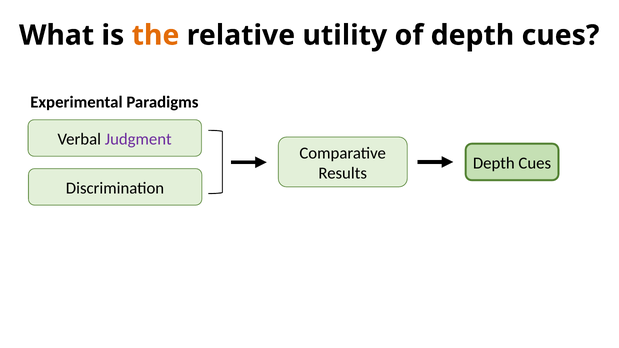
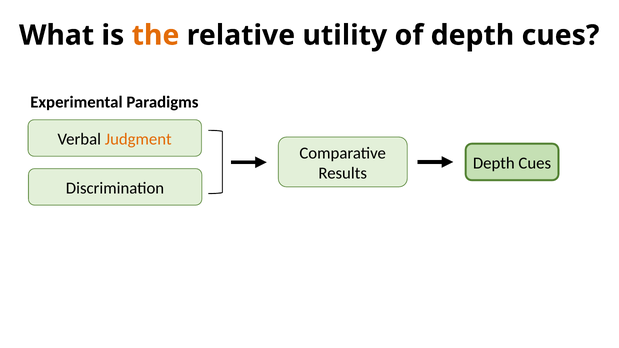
Judgment colour: purple -> orange (138, 139)
